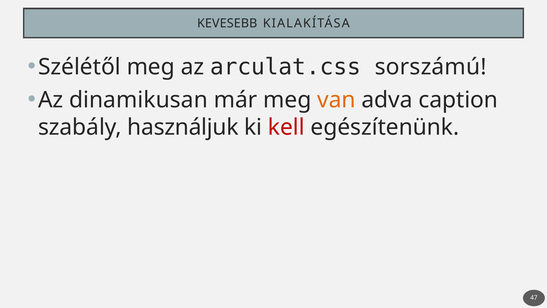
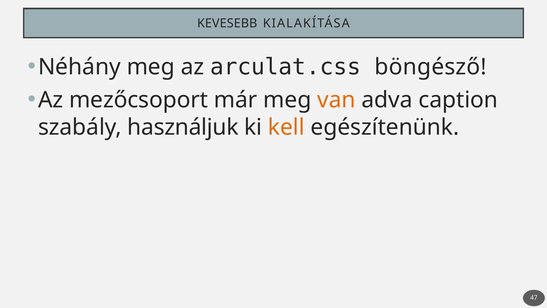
Szélétől: Szélétől -> Néhány (79, 67)
sorszámú: sorszámú -> böngésző (431, 67)
dinamikusan: dinamikusan -> mezőcsoport (139, 100)
kell colour: red -> orange (286, 127)
